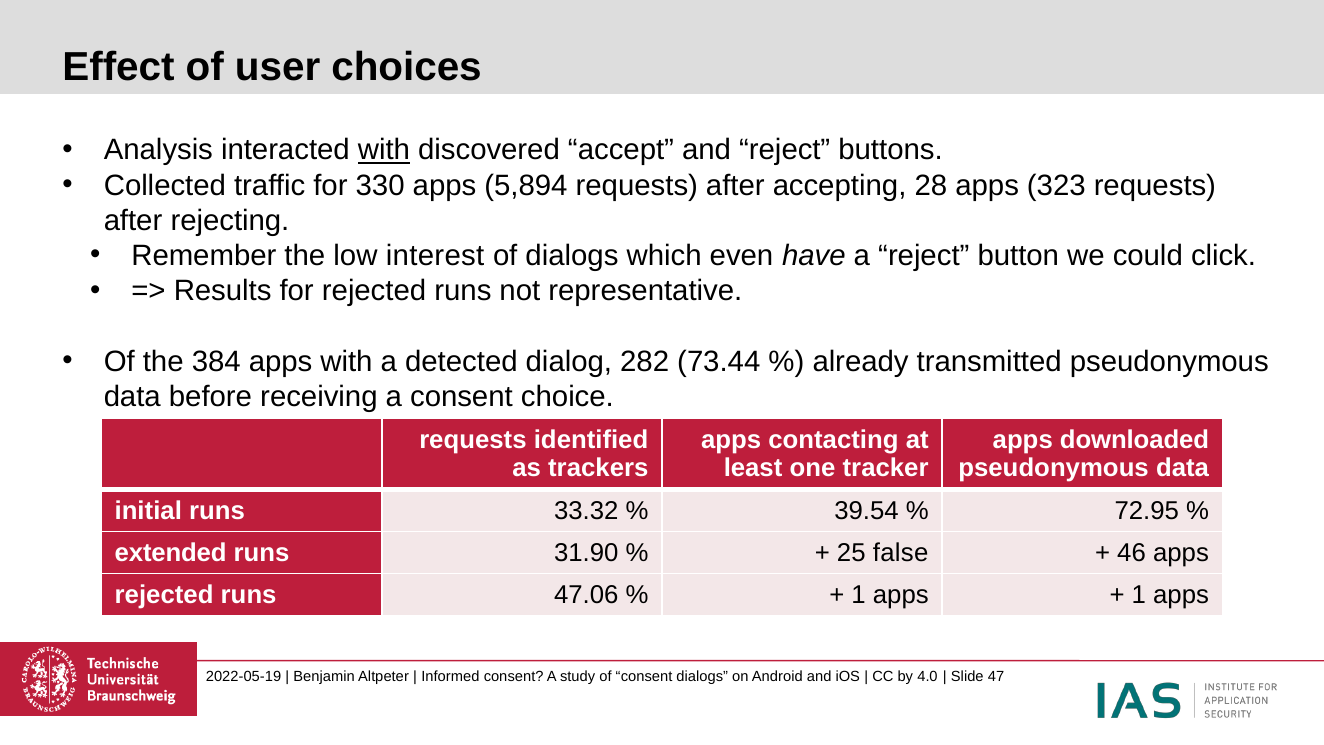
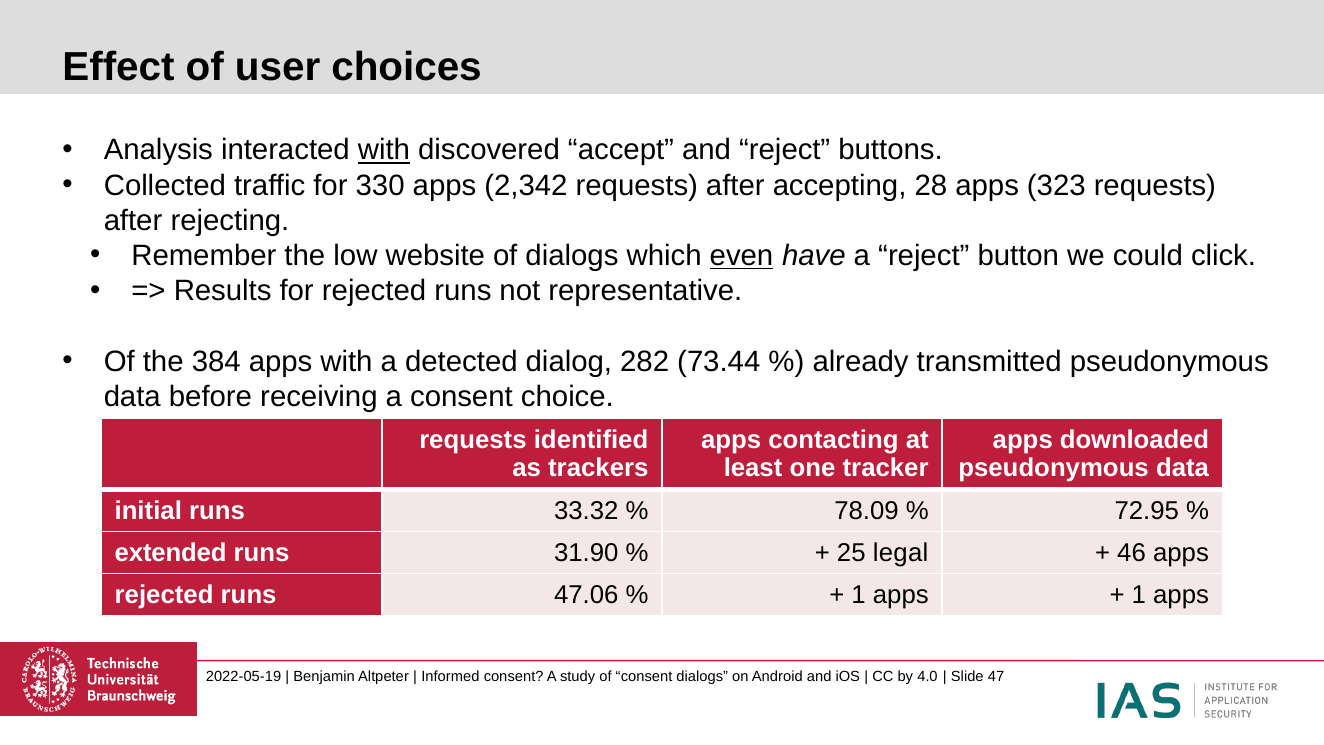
5,894: 5,894 -> 2,342 (526, 185)
interest: interest -> website (435, 256)
even underline: none -> present (742, 256)
39.54: 39.54 -> 78.09 (867, 511)
false: false -> legal (901, 553)
